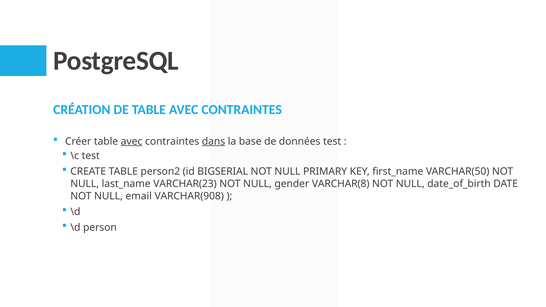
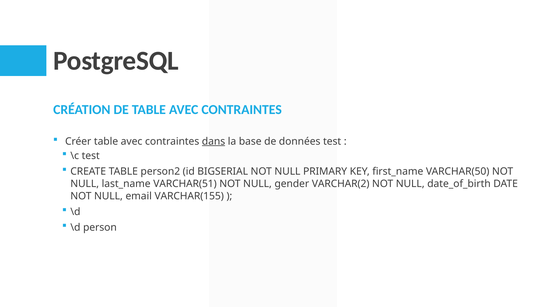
avec underline: present -> none (132, 141)
VARCHAR(23: VARCHAR(23 -> VARCHAR(51 (185, 184)
VARCHAR(8: VARCHAR(8 -> VARCHAR(2 (341, 184)
VARCHAR(908: VARCHAR(908 -> VARCHAR(155 (189, 196)
